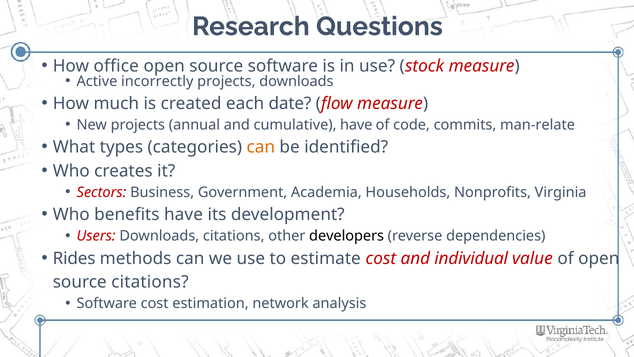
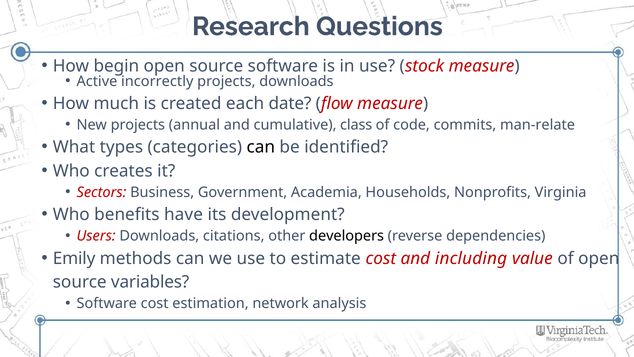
office: office -> begin (116, 66)
cumulative have: have -> class (356, 125)
can colour: orange -> black (261, 147)
Rides: Rides -> Emily (74, 258)
individual: individual -> including (471, 258)
source citations: citations -> variables (150, 282)
